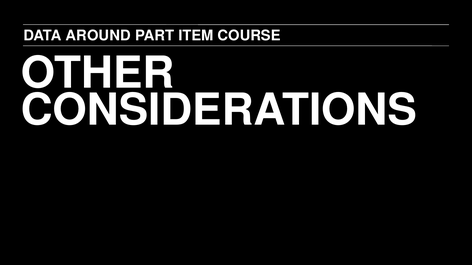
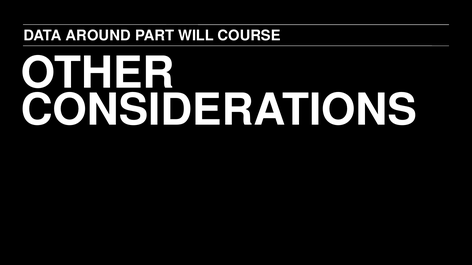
ITEM: ITEM -> WILL (196, 36)
